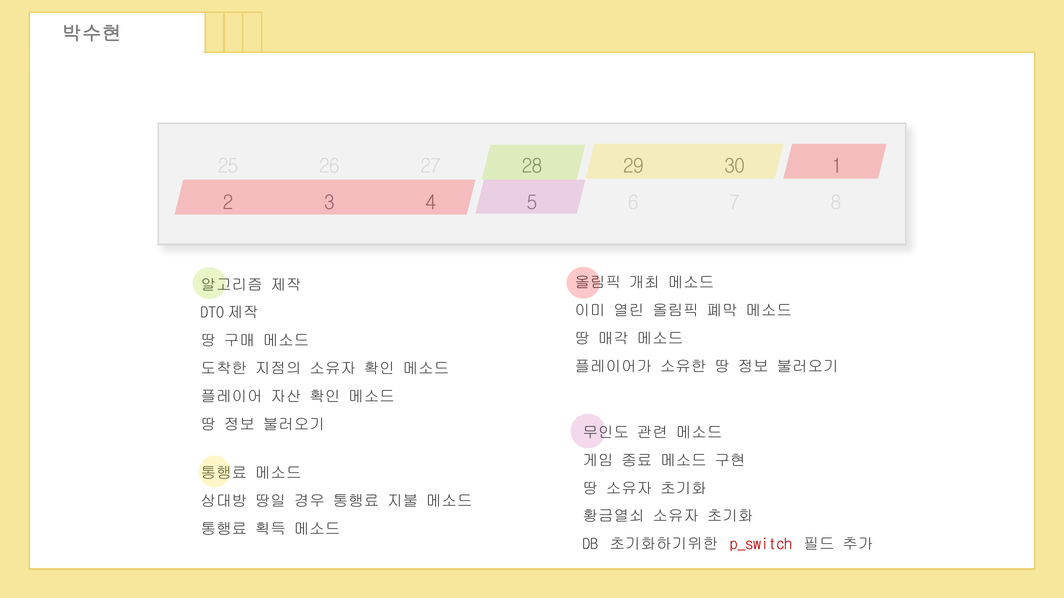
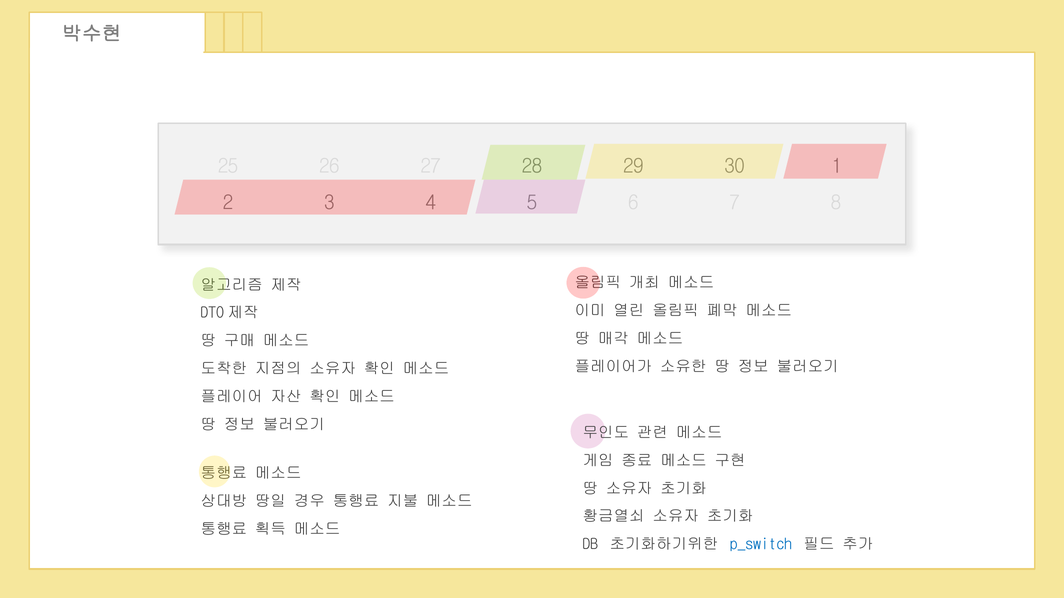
p_switch colour: red -> blue (761, 545)
